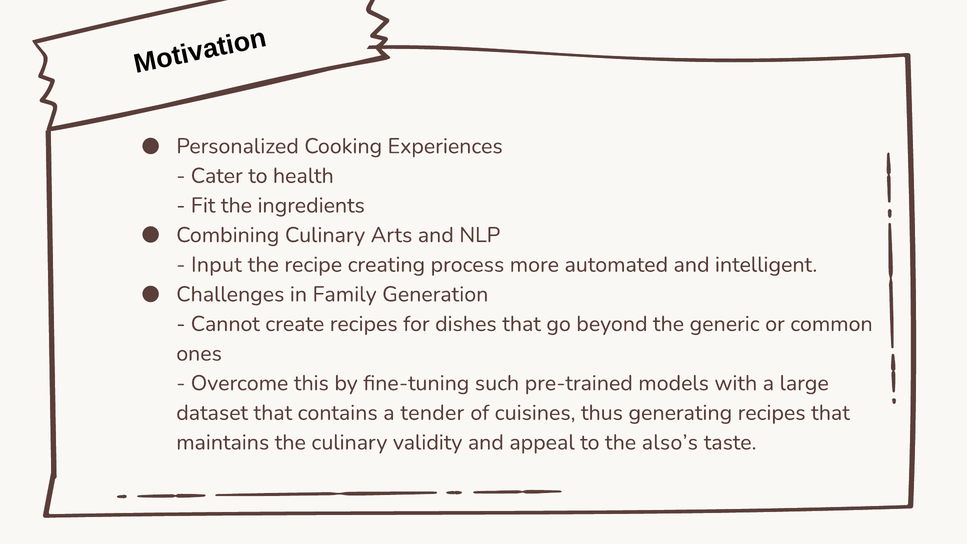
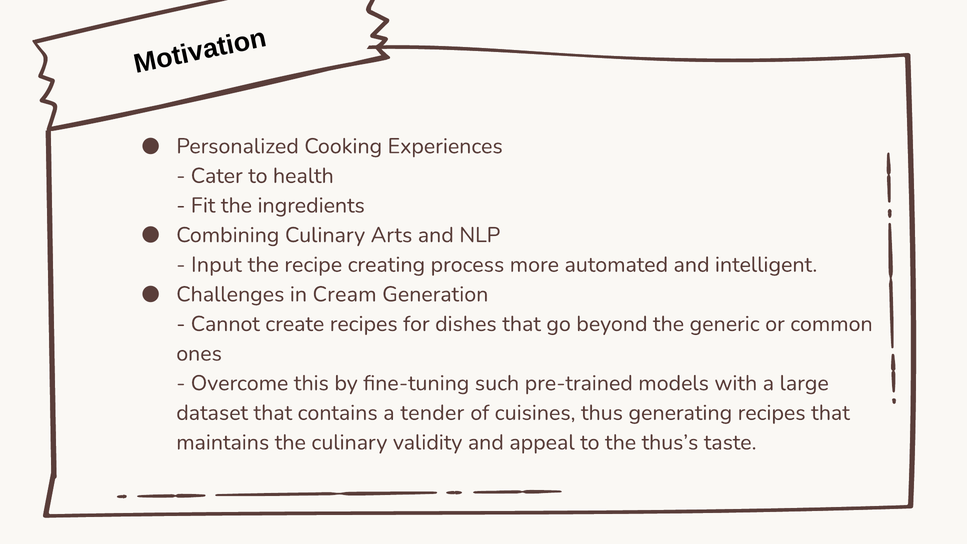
Family: Family -> Cream (345, 294)
also’s: also’s -> thus’s (670, 442)
